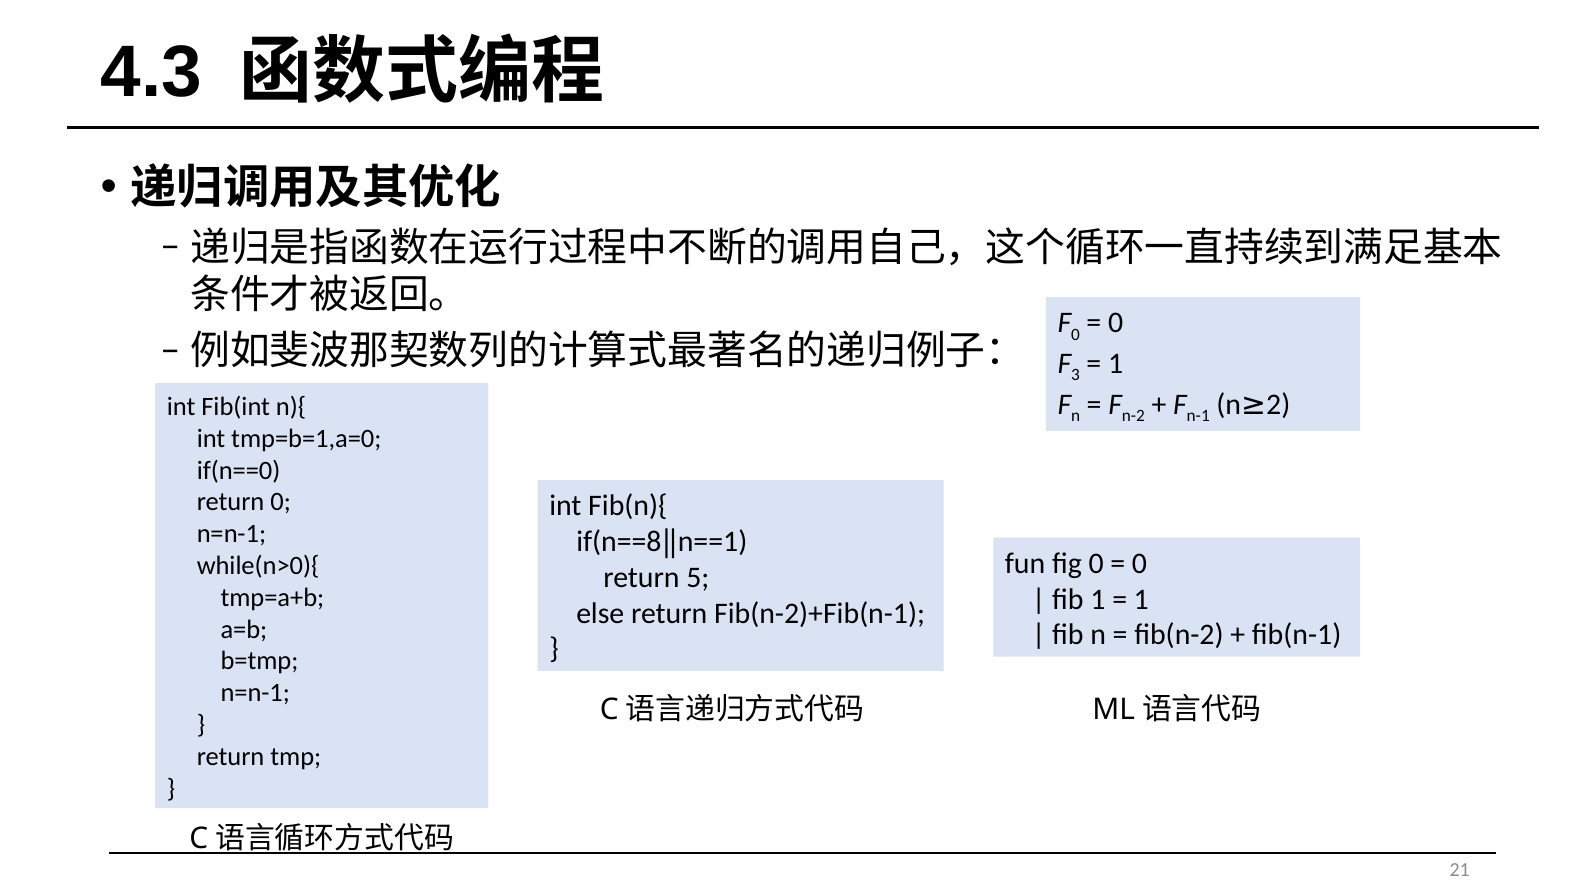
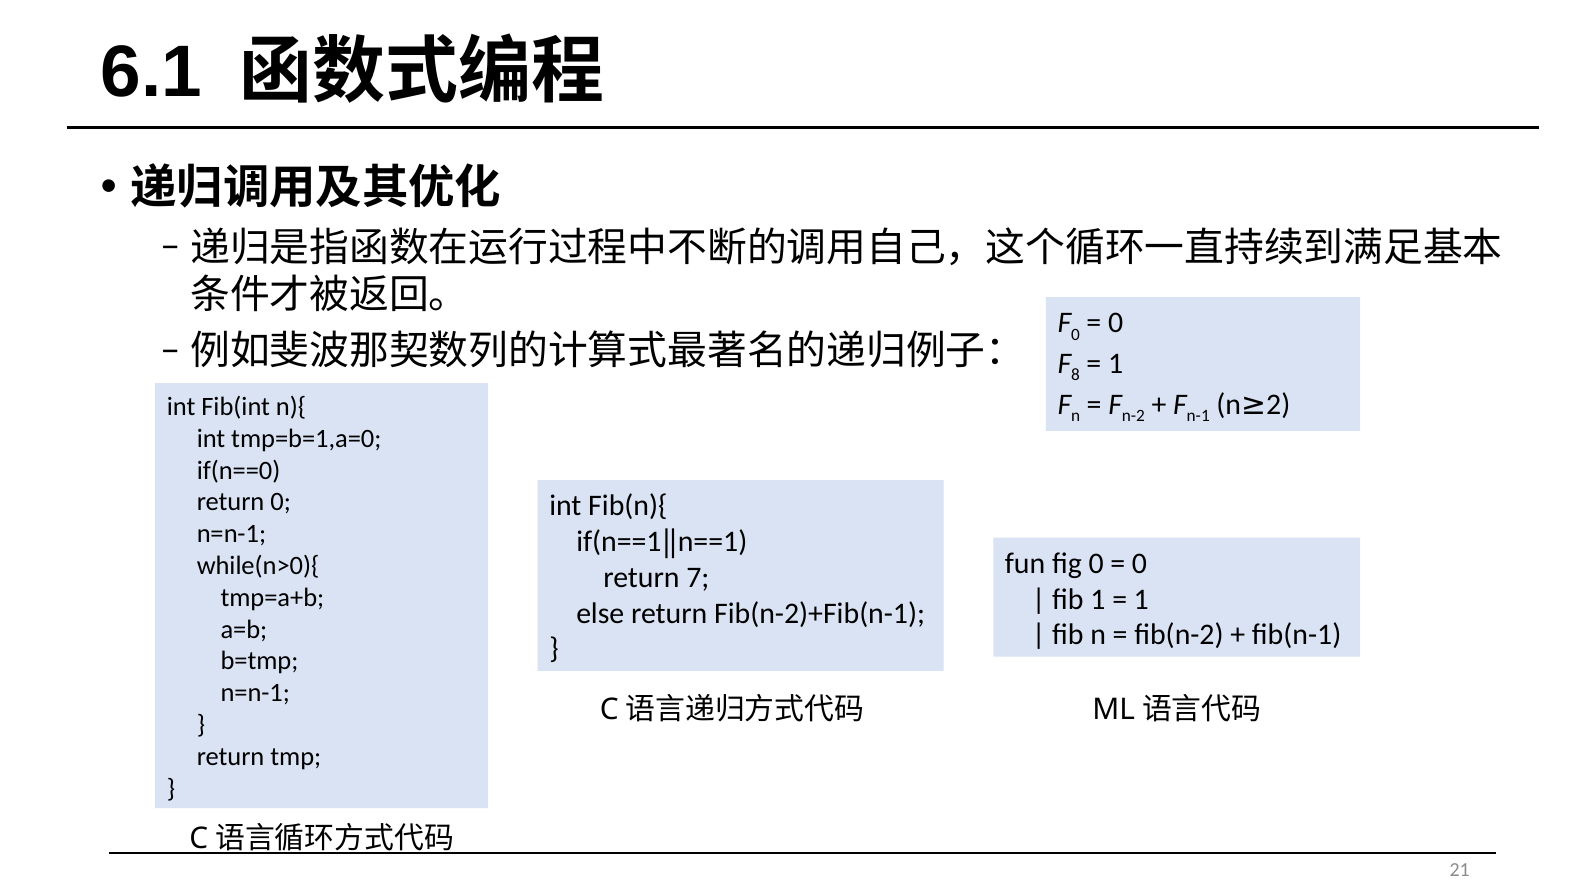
4.3: 4.3 -> 6.1 (151, 72)
3: 3 -> 8 (1075, 375)
if(n==8: if(n==8 -> if(n==1 (619, 542)
5: 5 -> 7 (698, 577)
